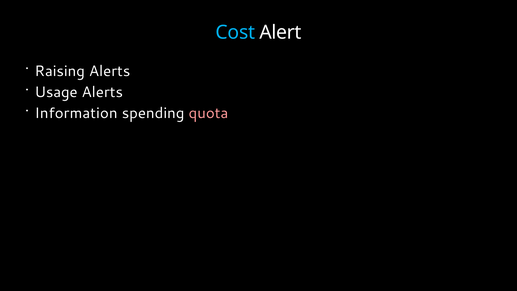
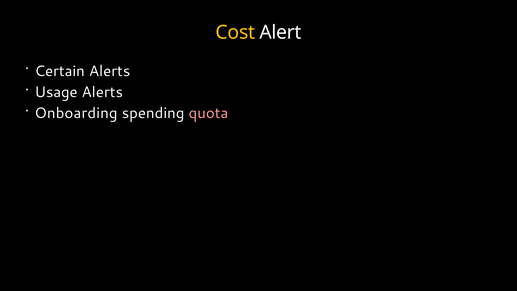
Cost colour: light blue -> yellow (235, 32)
Raising: Raising -> Certain (60, 71)
Information: Information -> Onboarding (76, 113)
